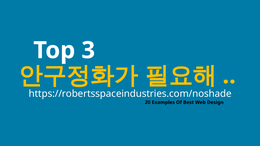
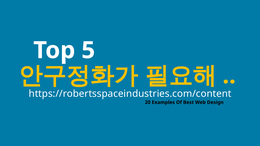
3: 3 -> 5 (88, 50)
https://robertsspaceindustries.com/noshade: https://robertsspaceindustries.com/noshade -> https://robertsspaceindustries.com/content (130, 94)
